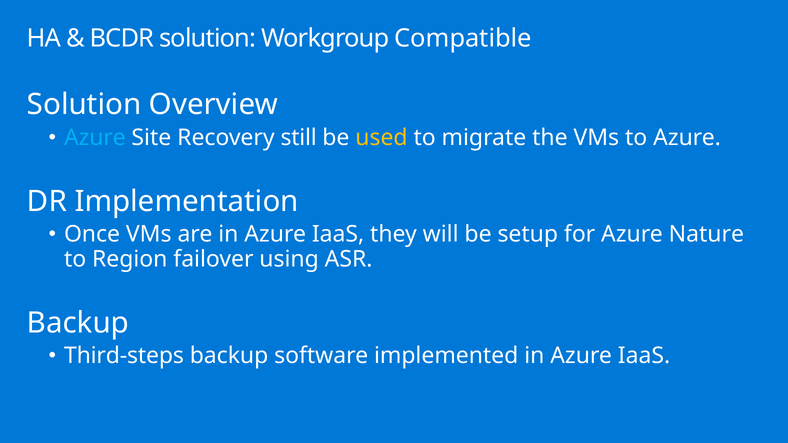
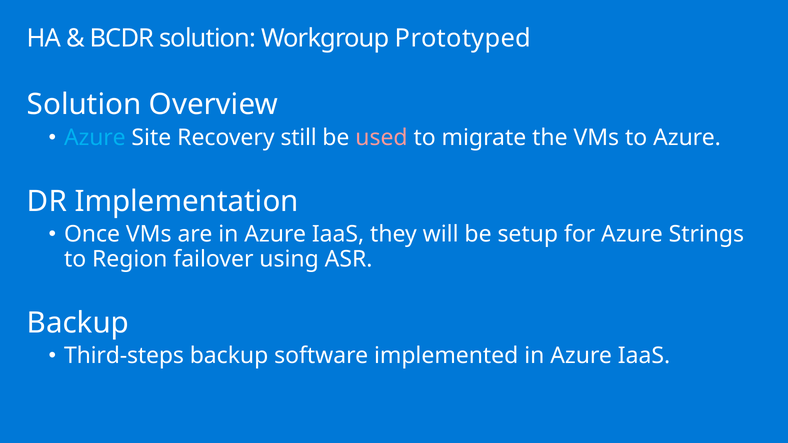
Compatible: Compatible -> Prototyped (463, 38)
used colour: yellow -> pink (381, 138)
Nature: Nature -> Strings (706, 234)
